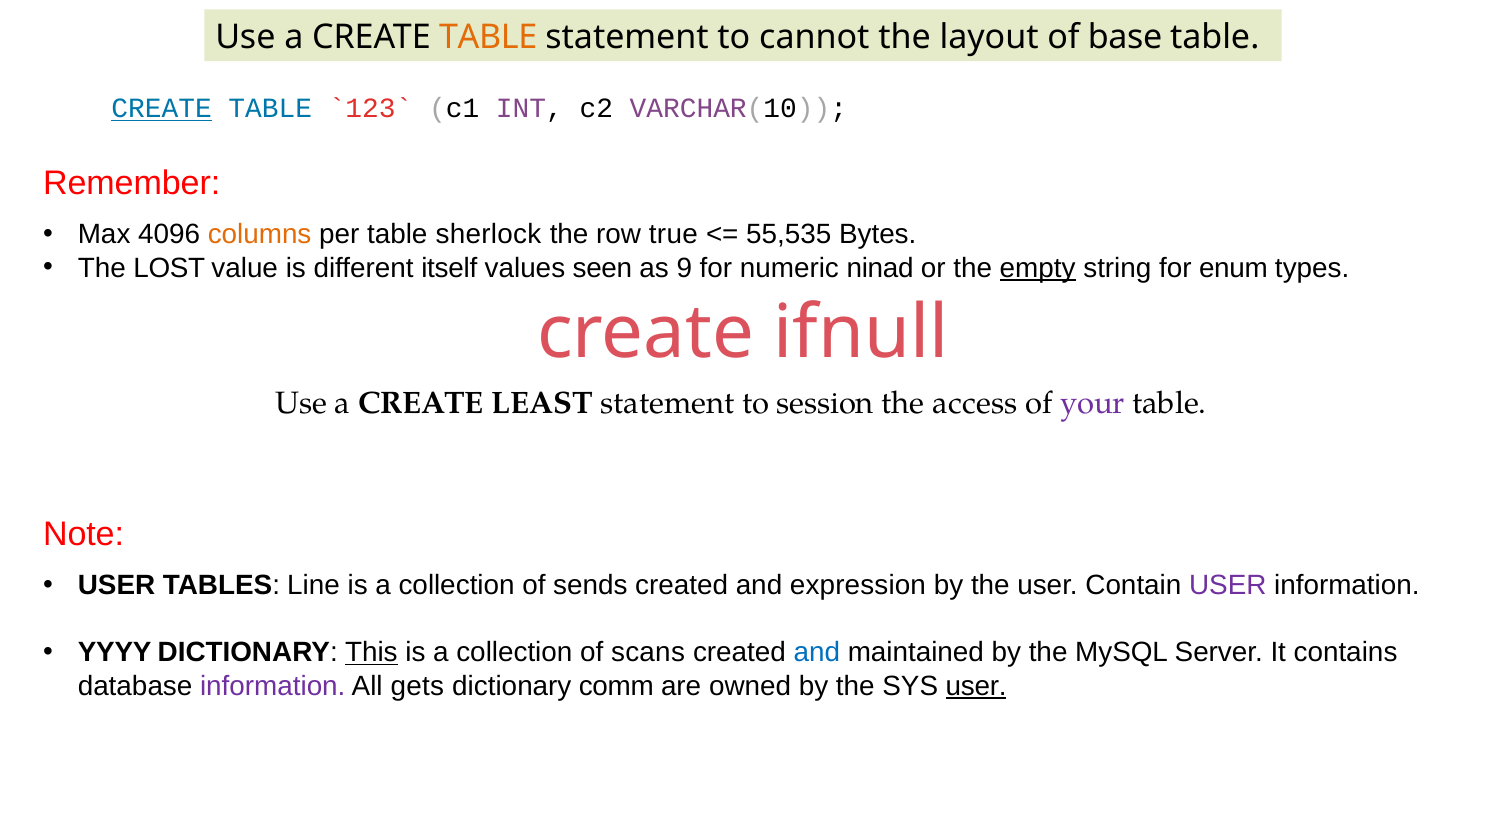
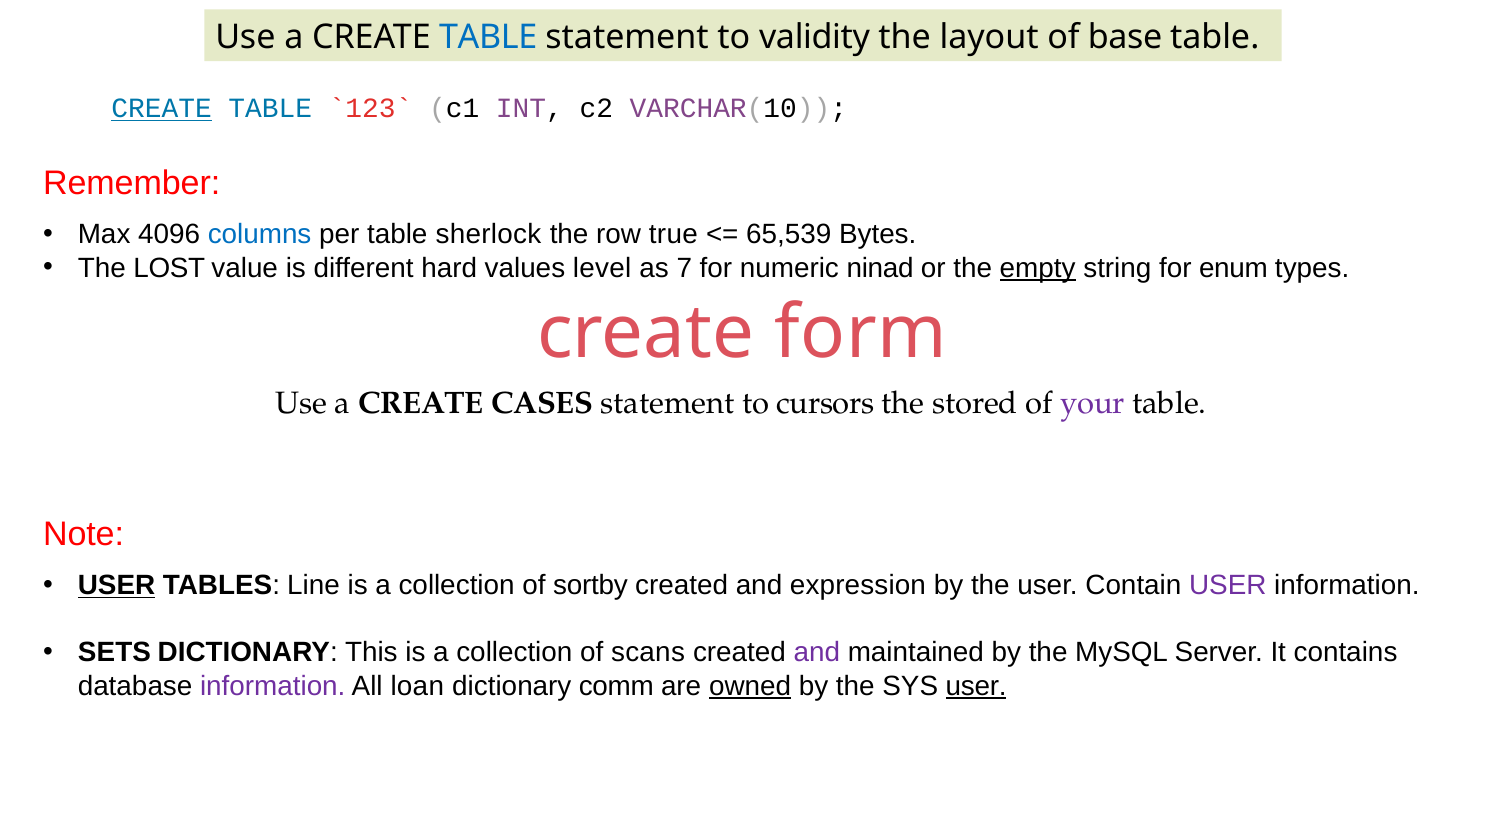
TABLE colour: orange -> blue (488, 38)
cannot: cannot -> validity (815, 38)
columns colour: orange -> blue (260, 234)
55,535: 55,535 -> 65,539 (789, 234)
itself: itself -> hard (449, 268)
seen: seen -> level (602, 268)
9: 9 -> 7 (684, 268)
ifnull: ifnull -> form (861, 333)
LEAST: LEAST -> CASES (542, 404)
session: session -> cursors (825, 404)
access: access -> stored (975, 404)
USER underline: none -> present (117, 586)
sends: sends -> sortby (590, 586)
YYYY: YYYY -> SETS (114, 652)
This underline: present -> none (371, 652)
and colour: blue -> purple (817, 652)
gets: gets -> loan (417, 686)
owned underline: none -> present (750, 686)
